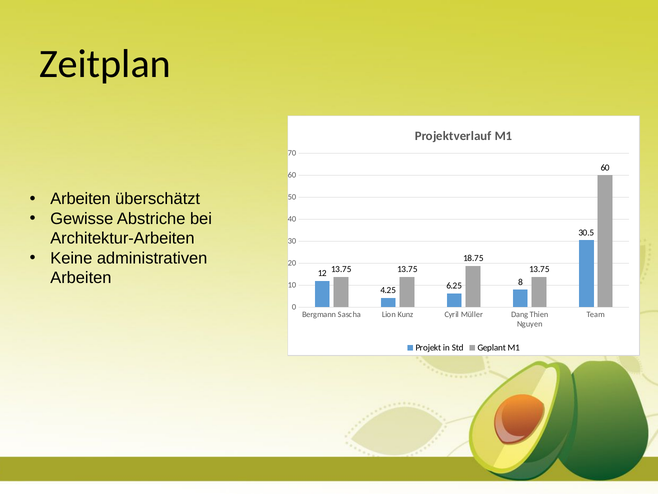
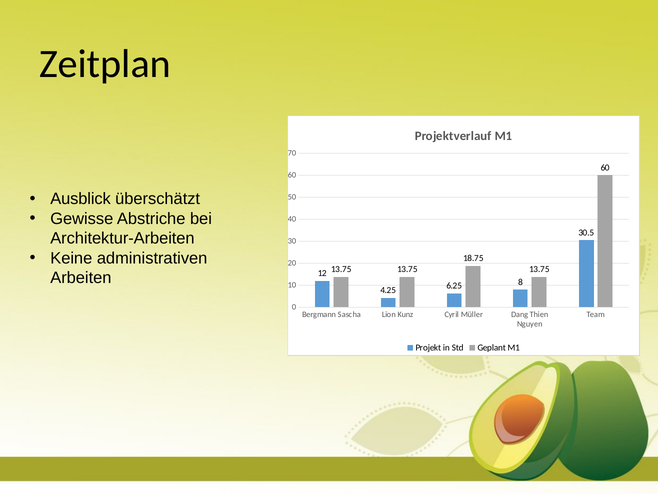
Arbeiten: Arbeiten -> Ausblick (81, 199)
